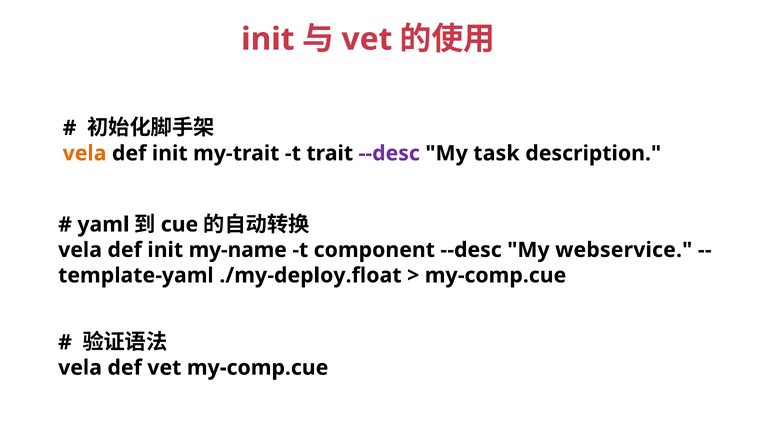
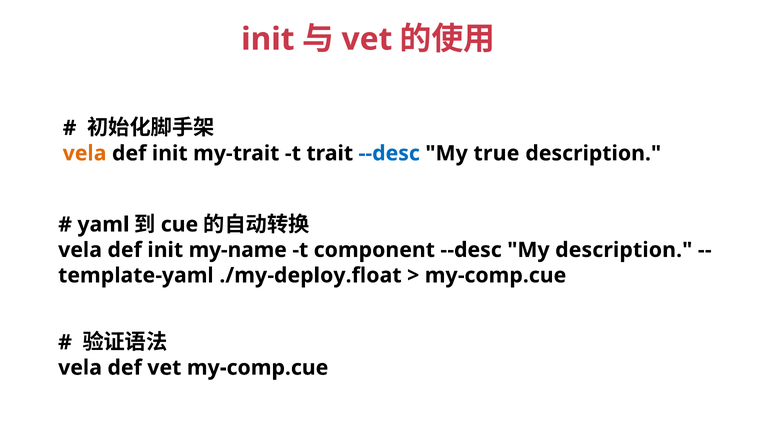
--desc colour: purple -> blue (389, 153)
task: task -> true (496, 153)
My webservice: webservice -> description (624, 250)
